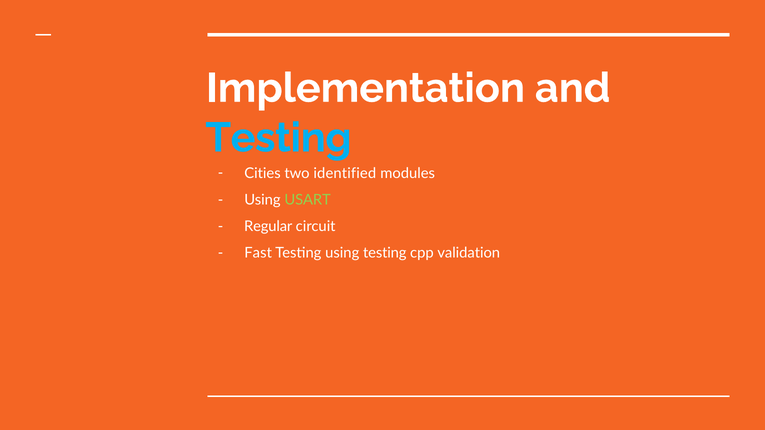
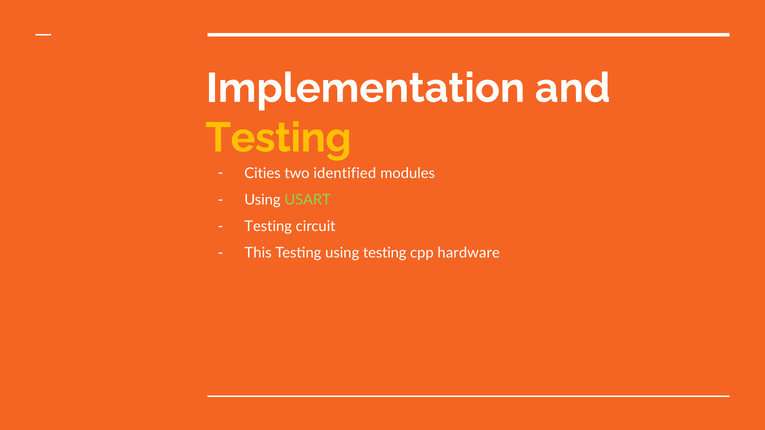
Testing colour: light blue -> yellow (278, 138)
Regular: Regular -> Testing (268, 227)
Fast: Fast -> This (258, 253)
validation: validation -> hardware (469, 253)
